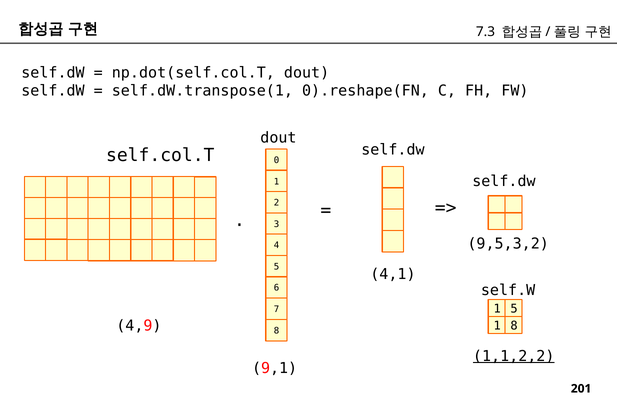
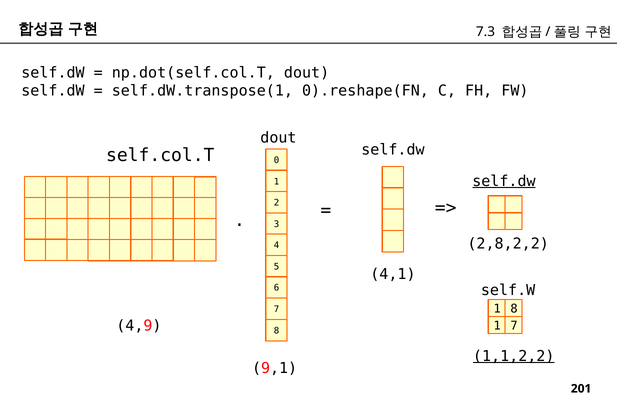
self.dw underline: none -> present (504, 181)
9,5,3,2: 9,5,3,2 -> 2,8,2,2 (508, 244)
1 5: 5 -> 8 (514, 309)
1 8: 8 -> 7 (514, 326)
